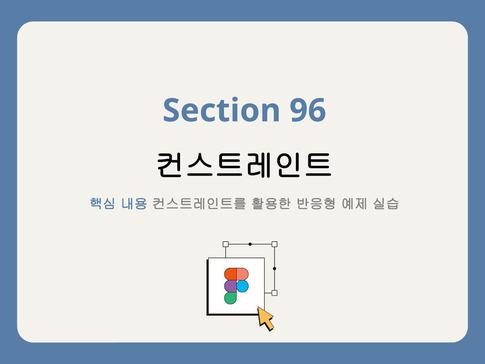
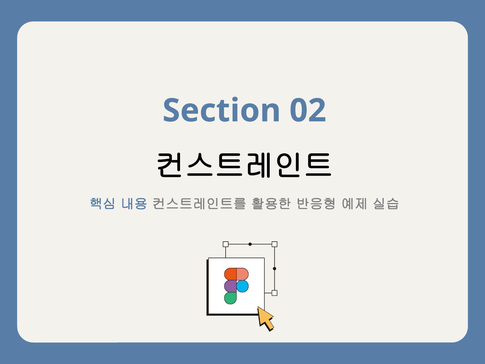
96: 96 -> 02 (308, 111)
